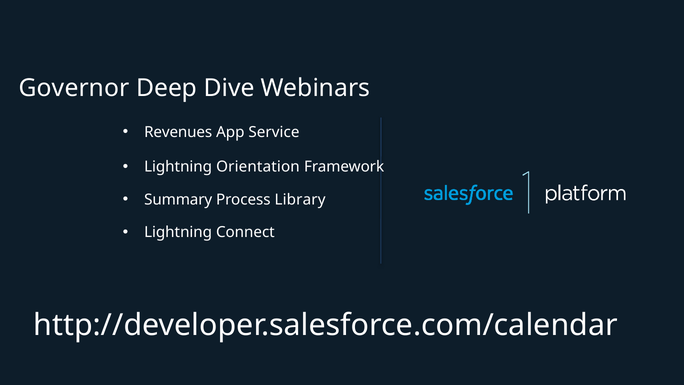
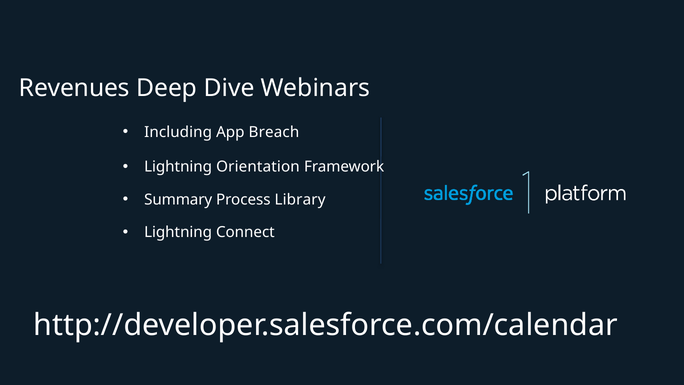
Governor: Governor -> Revenues (74, 88)
Revenues: Revenues -> Including (178, 132)
Service: Service -> Breach (274, 132)
